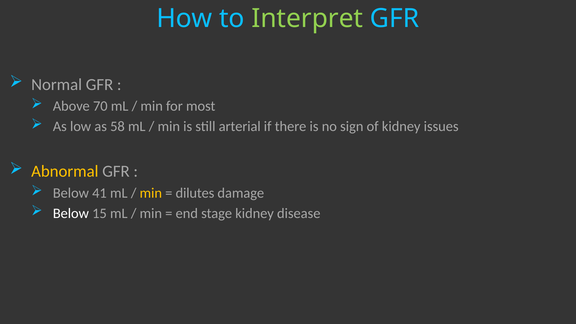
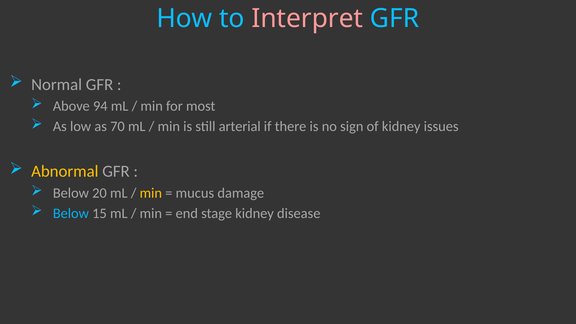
Interpret colour: light green -> pink (307, 18)
70: 70 -> 94 (100, 106)
58: 58 -> 70 (117, 126)
41: 41 -> 20 (99, 193)
dilutes: dilutes -> mucus (195, 193)
Below colour: white -> light blue (71, 213)
